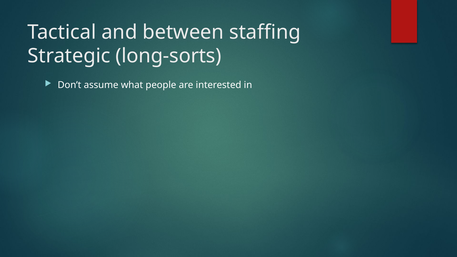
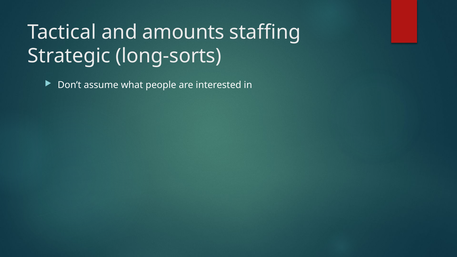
between: between -> amounts (183, 32)
